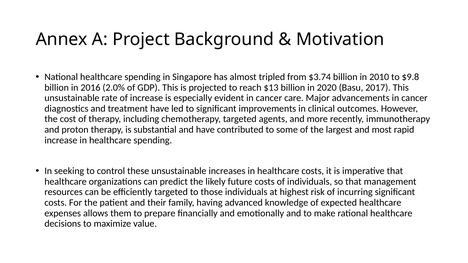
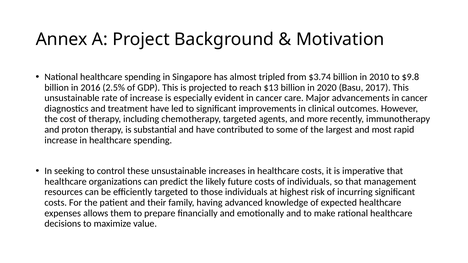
2.0%: 2.0% -> 2.5% (114, 88)
